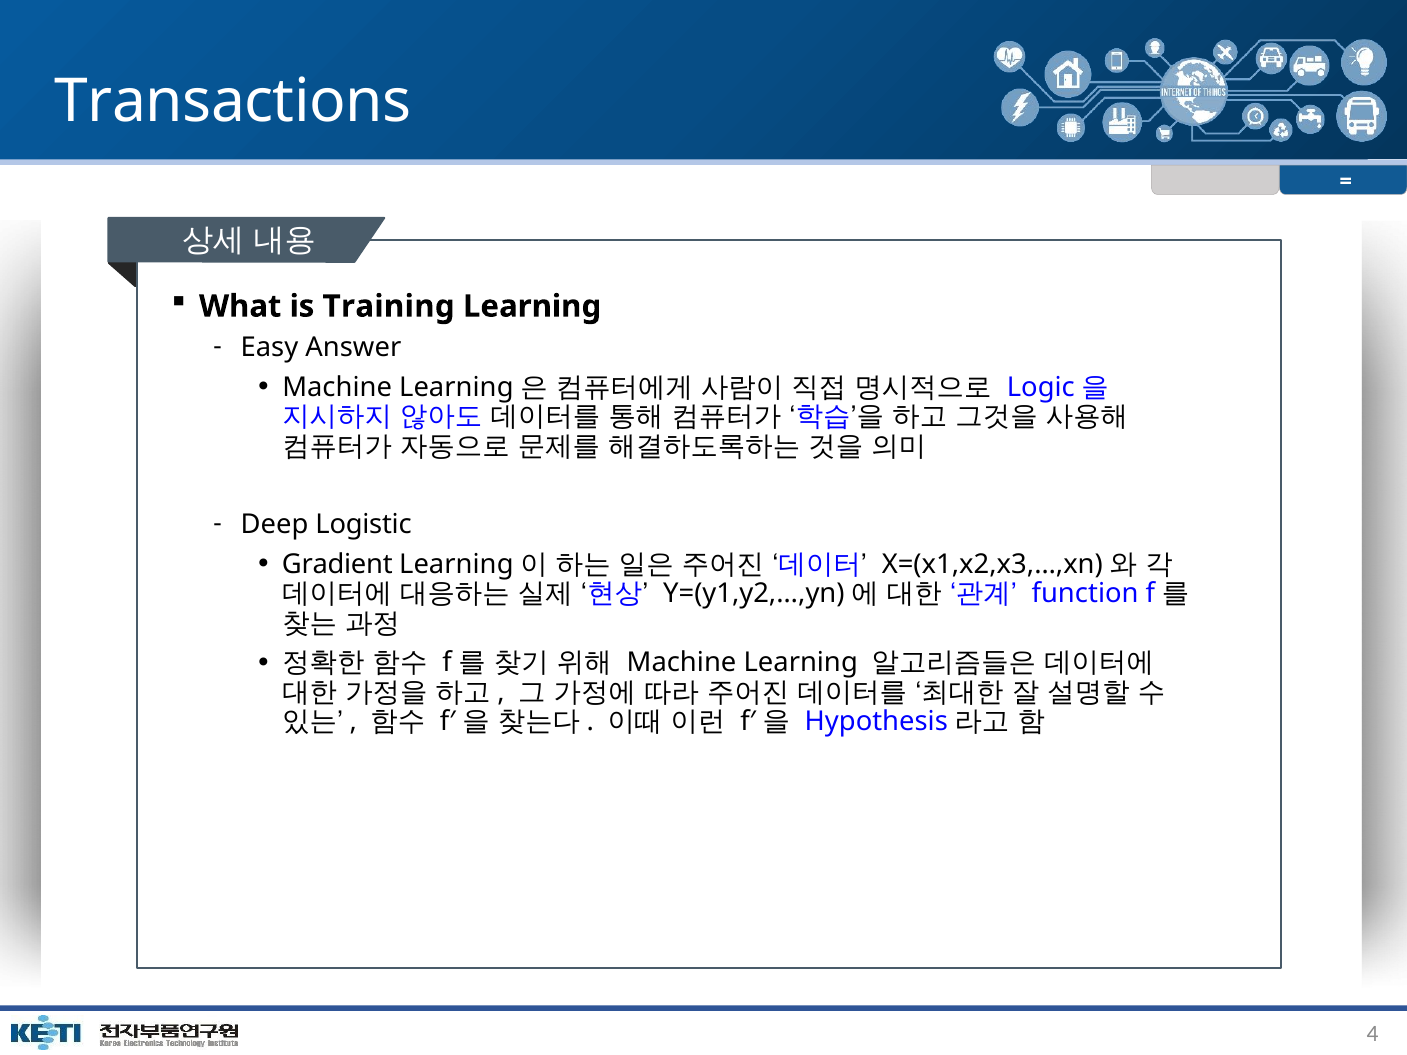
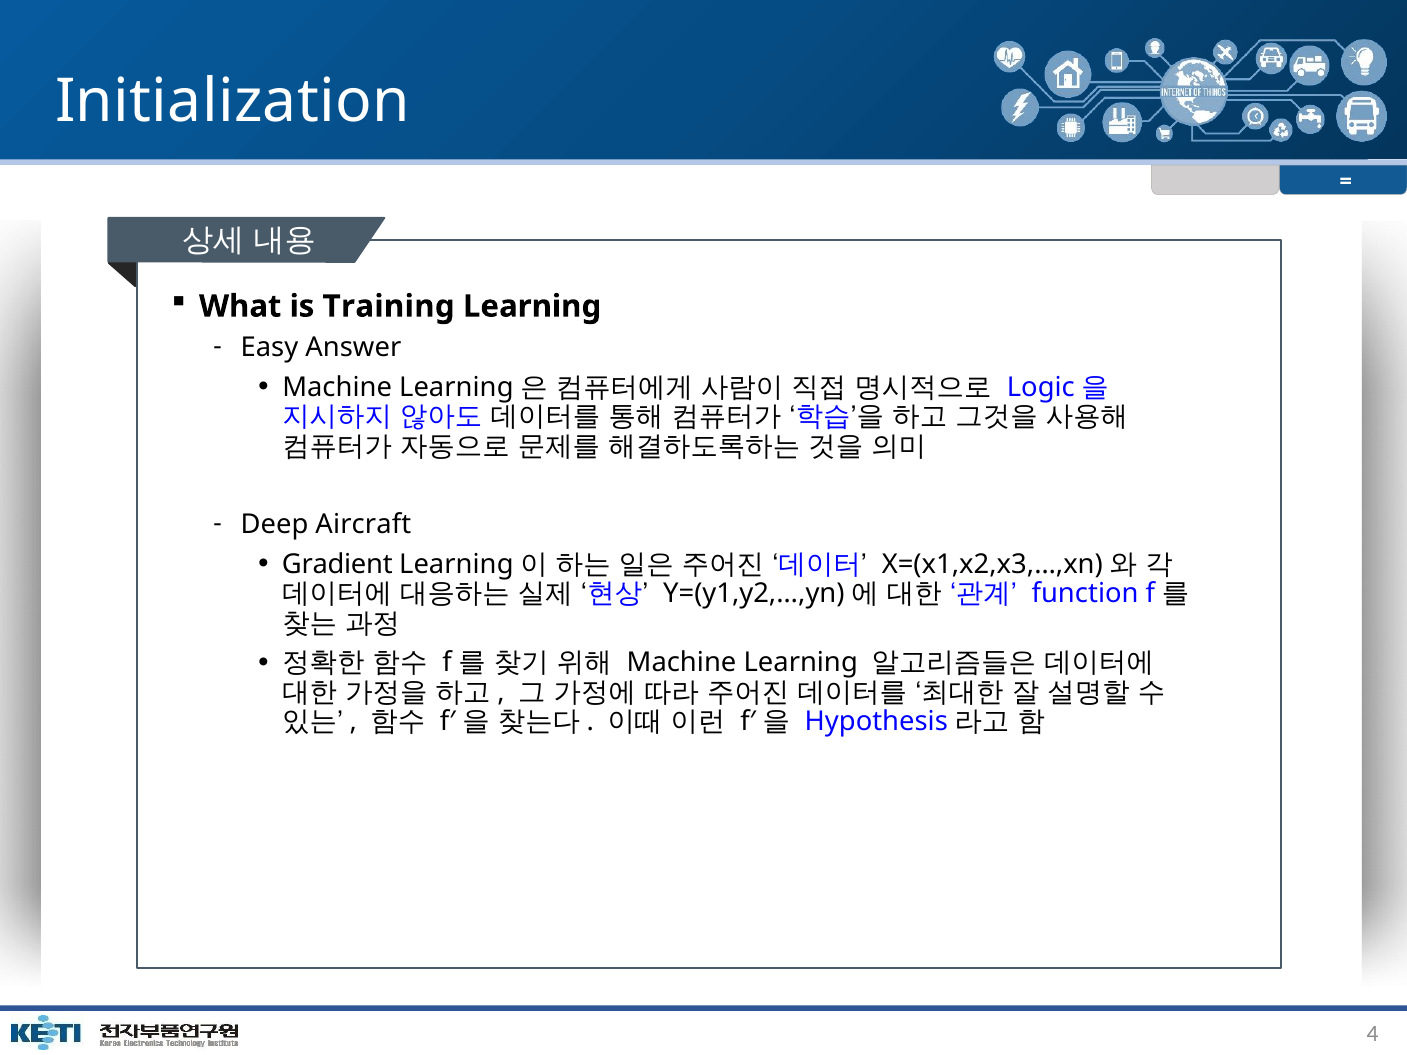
Transactions: Transactions -> Initialization (233, 102)
Logistic: Logistic -> Aircraft (363, 525)
